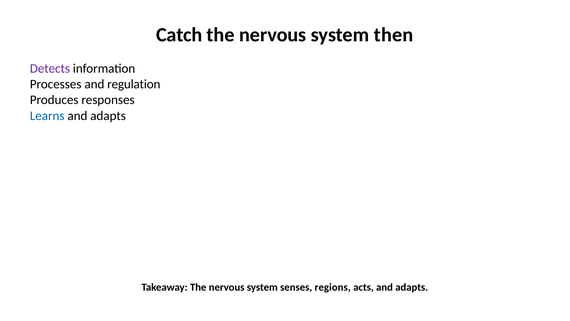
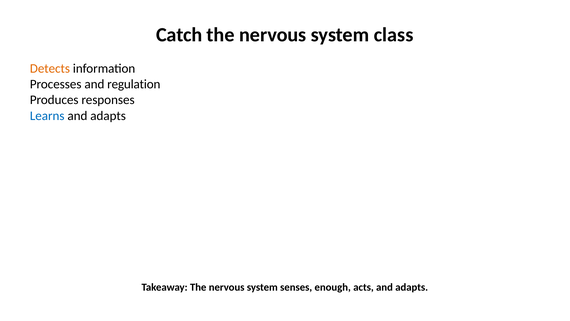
then: then -> class (394, 35)
Detects colour: purple -> orange (50, 69)
regions: regions -> enough (333, 287)
